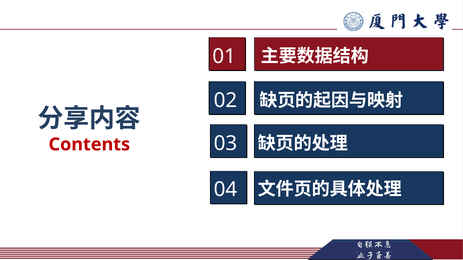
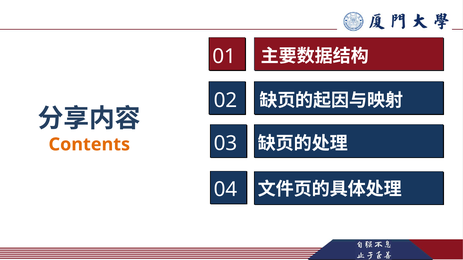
Contents colour: red -> orange (89, 145)
